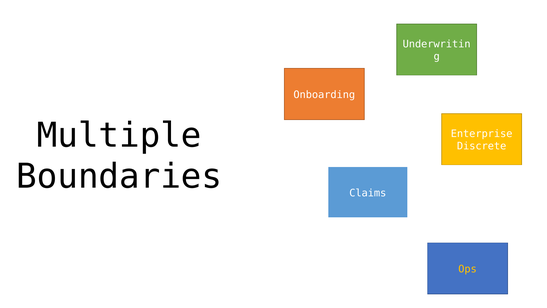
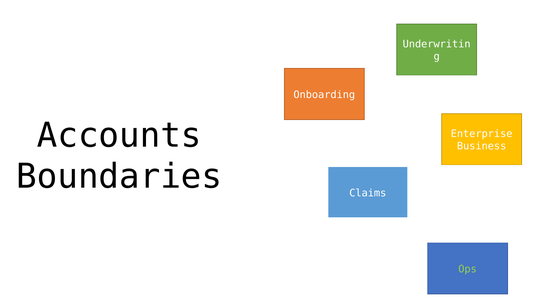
Multiple: Multiple -> Accounts (119, 135)
Discrete: Discrete -> Business (482, 146)
Ops colour: yellow -> light green (468, 269)
